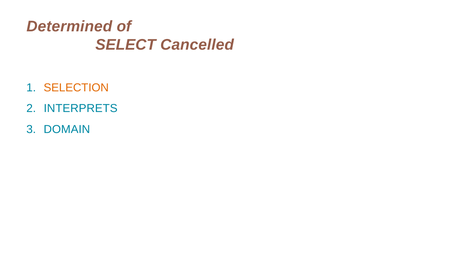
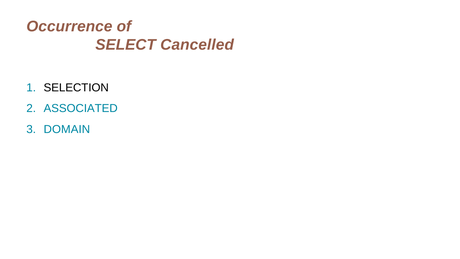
Determined: Determined -> Occurrence (69, 26)
SELECTION colour: orange -> black (76, 88)
INTERPRETS: INTERPRETS -> ASSOCIATED (81, 108)
